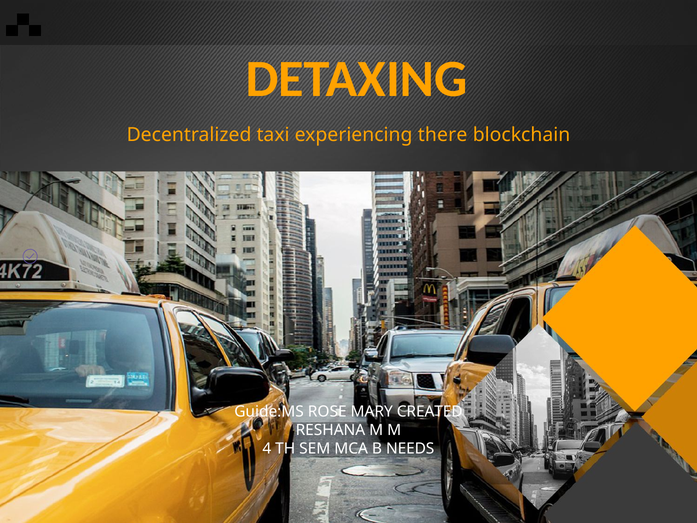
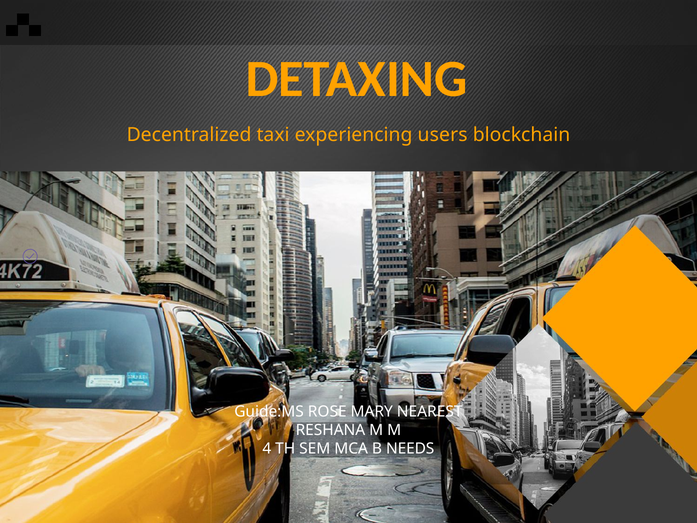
there: there -> users (443, 135)
CREATED: CREATED -> NEAREST (430, 411)
